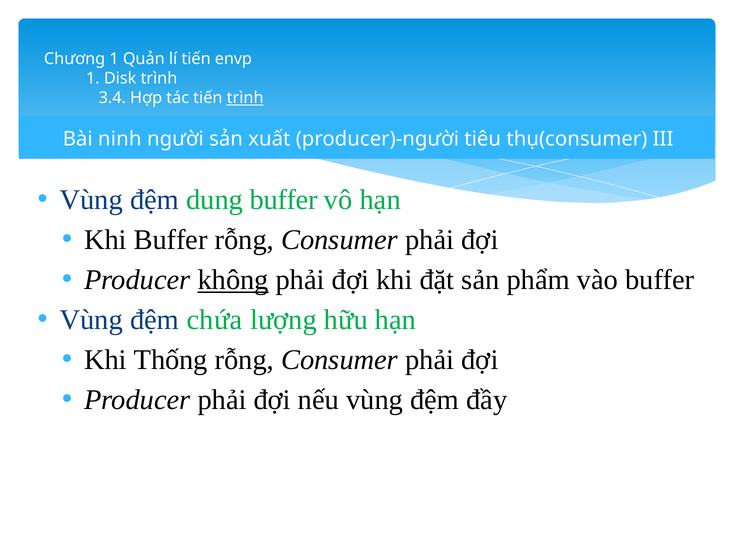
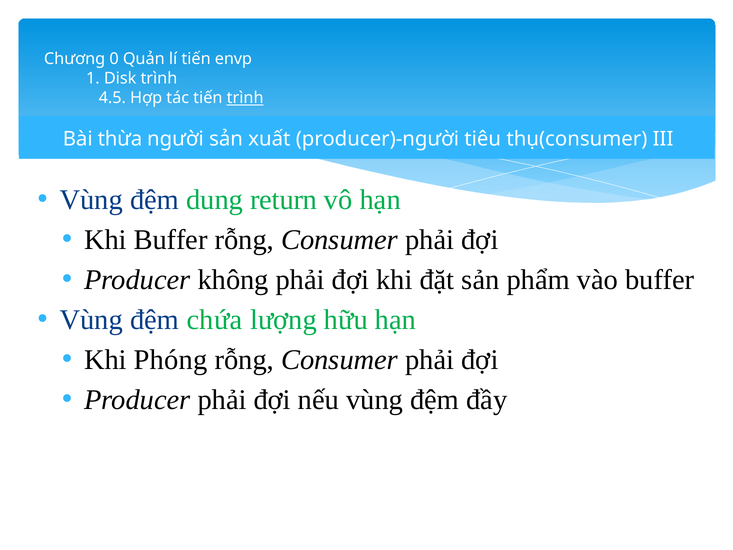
Chương 1: 1 -> 0 (114, 59)
3.4: 3.4 -> 4.5 (112, 98)
ninh: ninh -> thừa (120, 139)
dung buffer: buffer -> return (284, 200)
không underline: present -> none (233, 280)
Thống: Thống -> Phóng (171, 360)
